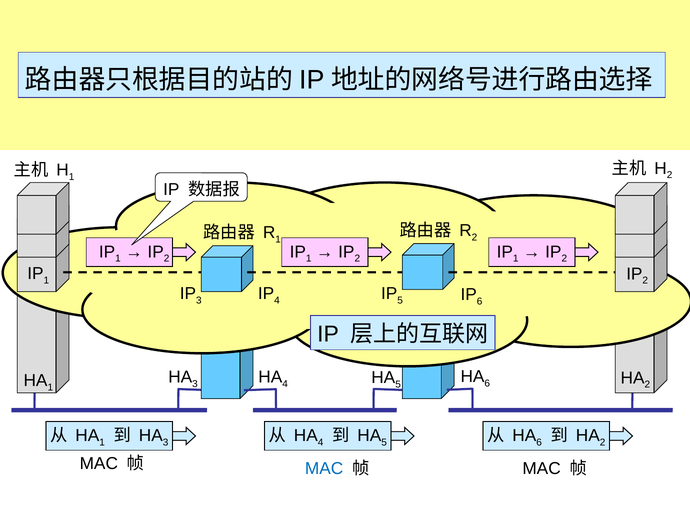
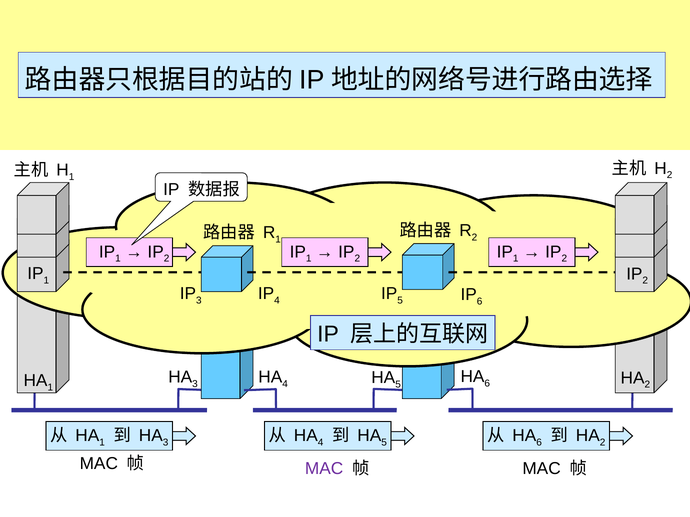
MAC colour: blue -> purple (324, 469)
